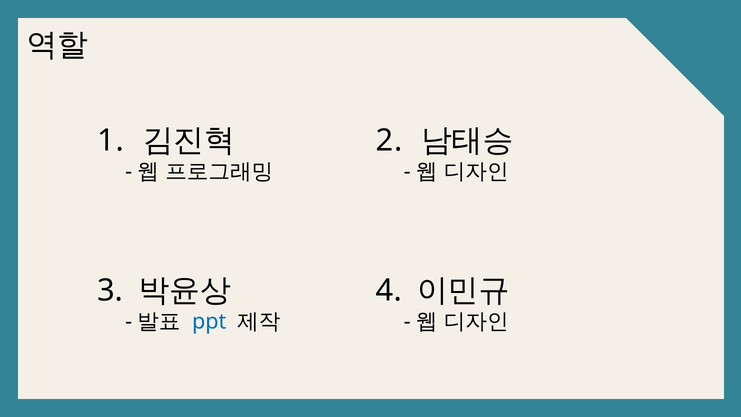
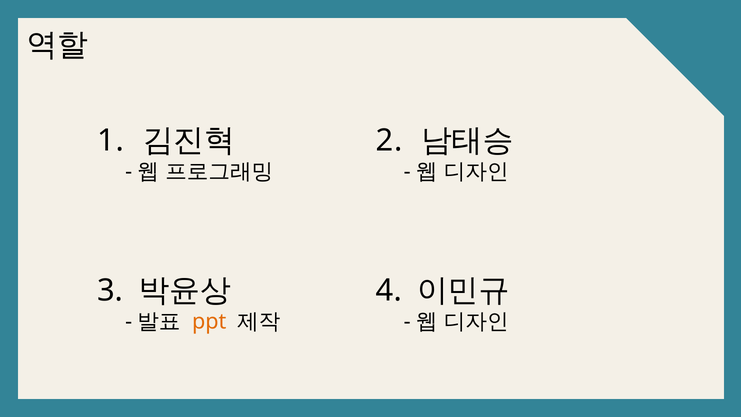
ppt colour: blue -> orange (209, 321)
